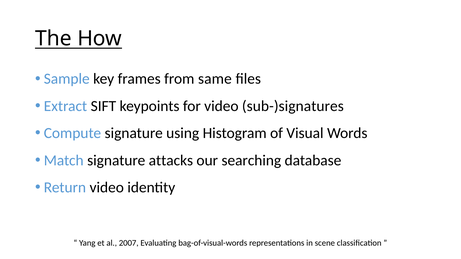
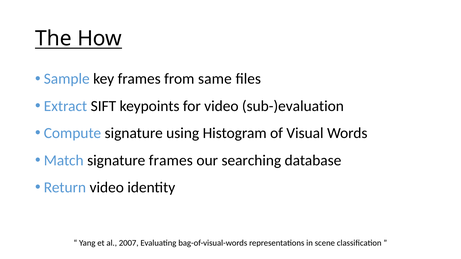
sub-)signatures: sub-)signatures -> sub-)evaluation (293, 106)
signature attacks: attacks -> frames (171, 160)
